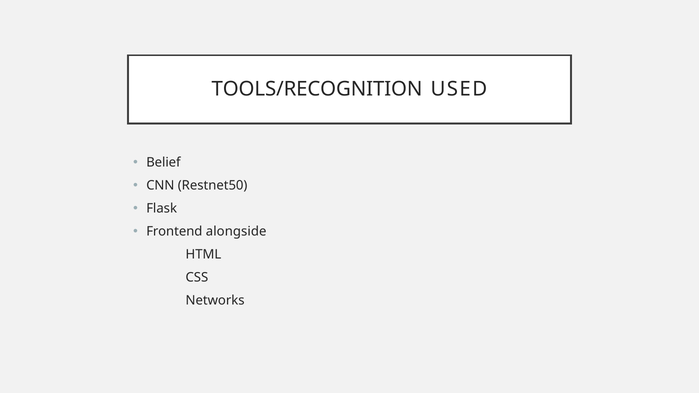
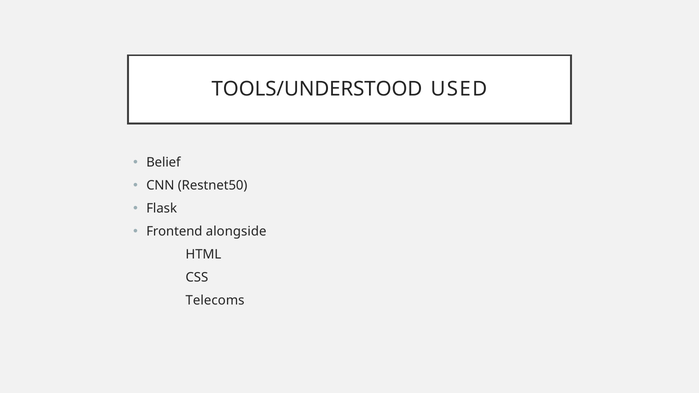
TOOLS/RECOGNITION: TOOLS/RECOGNITION -> TOOLS/UNDERSTOOD (317, 89)
Networks: Networks -> Telecoms (215, 301)
